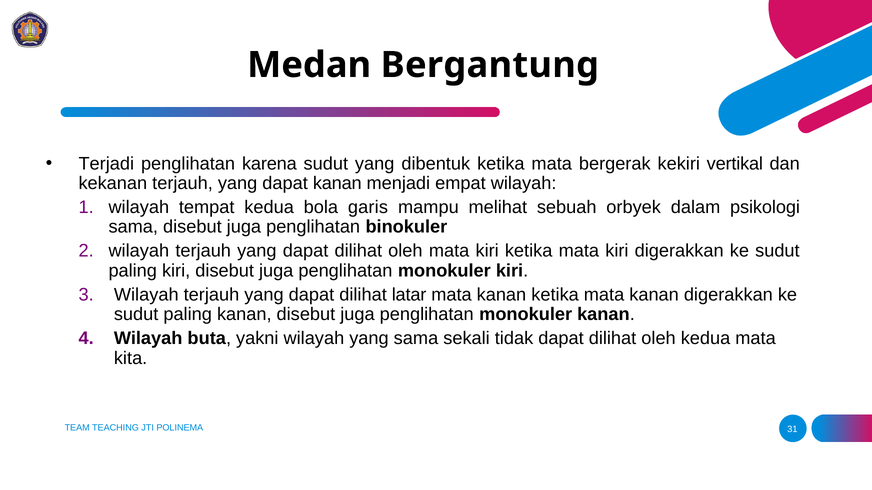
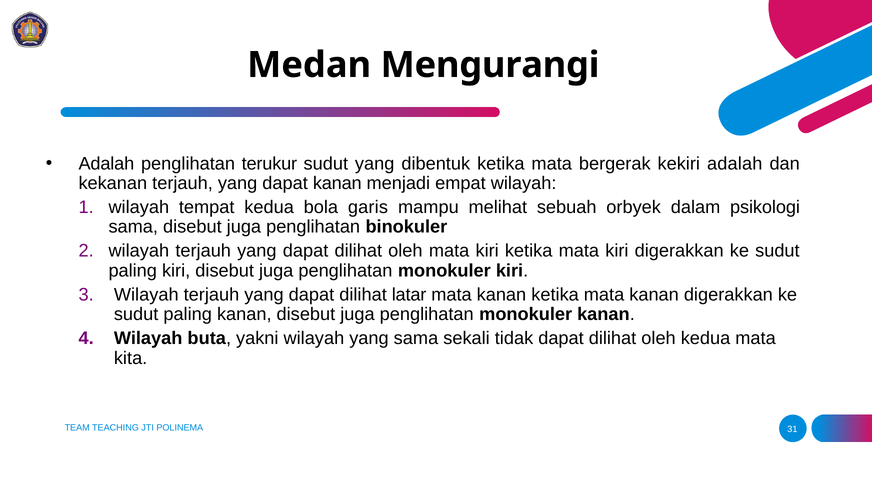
Bergantung: Bergantung -> Mengurangi (490, 65)
Terjadi: Terjadi -> Adalah (106, 164)
karena: karena -> terukur (269, 164)
kekiri vertikal: vertikal -> adalah (735, 164)
